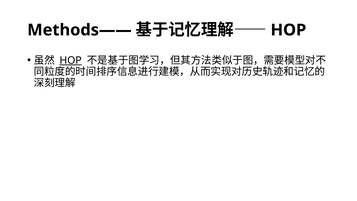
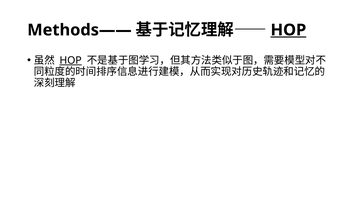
HOP underline: none -> present (288, 30)
